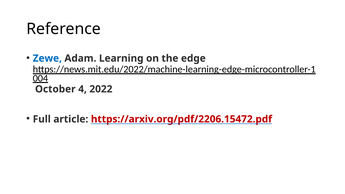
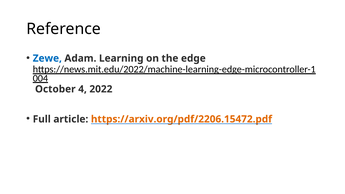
https://arxiv.org/pdf/2206.15472.pdf colour: red -> orange (181, 119)
